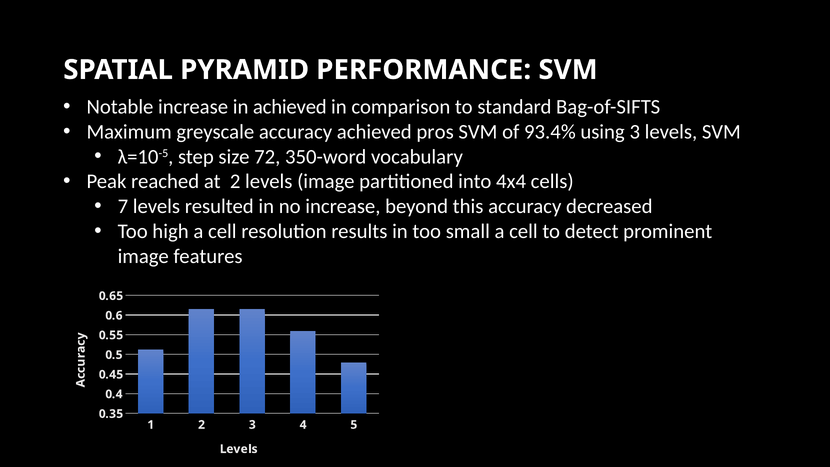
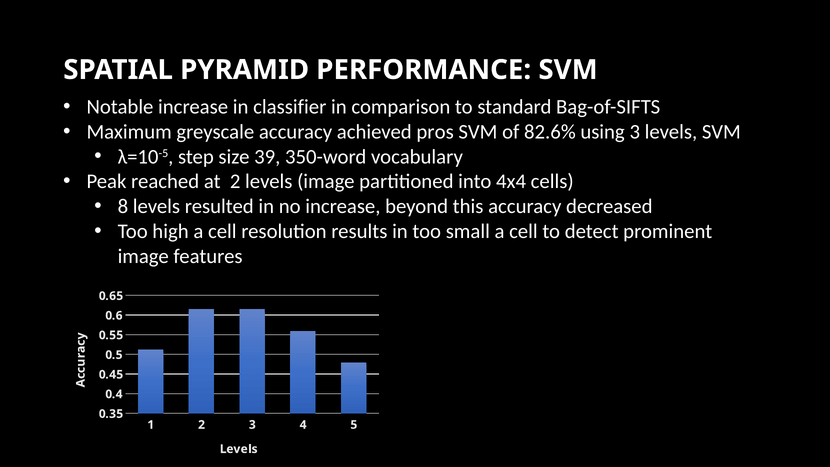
in achieved: achieved -> classifier (290, 107)
93.4%: 93.4% -> 82.6% (550, 132)
72: 72 -> 39 (267, 157)
7: 7 -> 8 (123, 206)
